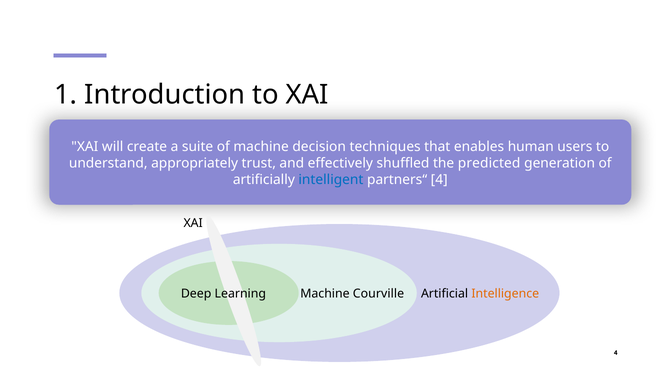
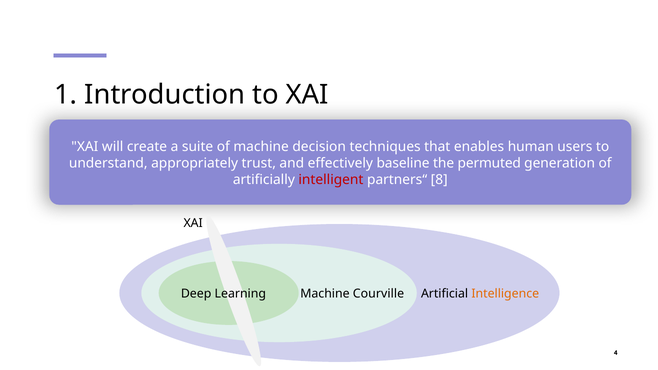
shuffled: shuffled -> baseline (403, 163)
predicted: predicted -> permuted (489, 163)
intelligent colour: blue -> red (331, 180)
partners“ 4: 4 -> 8 (439, 180)
